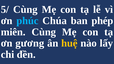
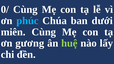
5/: 5/ -> 0/ (5, 9)
phép: phép -> dưới (102, 21)
huệ colour: yellow -> light green (69, 43)
